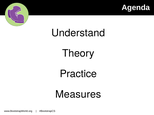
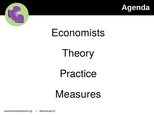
Understand: Understand -> Economists (78, 33)
